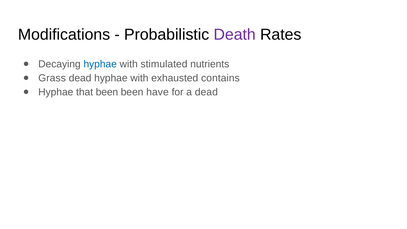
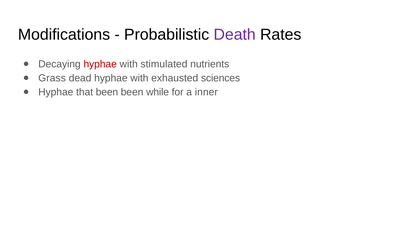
hyphae colour: blue -> red (100, 64)
contains: contains -> sciences (221, 78)
have: have -> while (158, 92)
a dead: dead -> inner (206, 92)
